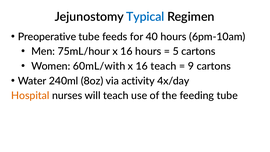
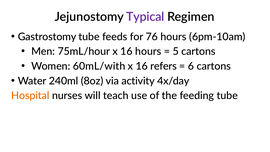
Typical colour: blue -> purple (145, 17)
Preoperative: Preoperative -> Gastrostomy (47, 37)
40: 40 -> 76 (152, 37)
16 teach: teach -> refers (164, 66)
9: 9 -> 6 (191, 66)
